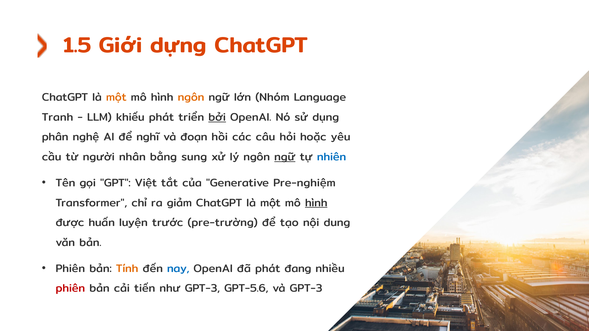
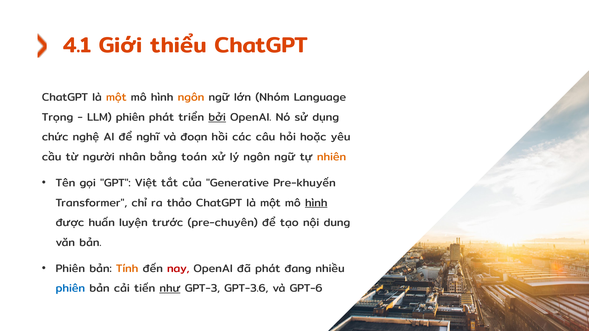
1.5: 1.5 -> 4.1 (77, 45)
dựng: dựng -> thiểu (178, 45)
Tranh: Tranh -> Trọng (58, 117)
LLM khiếu: khiếu -> phiên (130, 117)
phân: phân -> chức (55, 137)
sung: sung -> toán (194, 157)
ngữ underline: present -> none (285, 157)
nhiên colour: blue -> orange (332, 157)
Pre-nghiệm: Pre-nghiệm -> Pre-khuyến (304, 183)
giảm: giảm -> thảo (179, 203)
pre-trường: pre-trường -> pre-chuyên (223, 223)
nay colour: blue -> red (178, 269)
phiên colour: red -> blue (70, 289)
như underline: none -> present (170, 289)
GPT-5.6: GPT-5.6 -> GPT-3.6 (246, 289)
và GPT-3: GPT-3 -> GPT-6 (306, 289)
